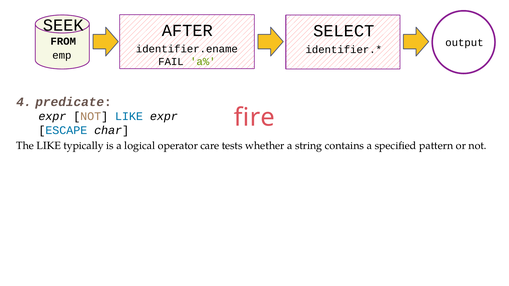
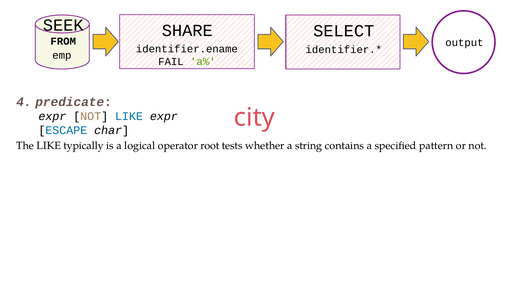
AFTER: AFTER -> SHARE (187, 31)
fire: fire -> city (254, 118)
care: care -> root (210, 146)
